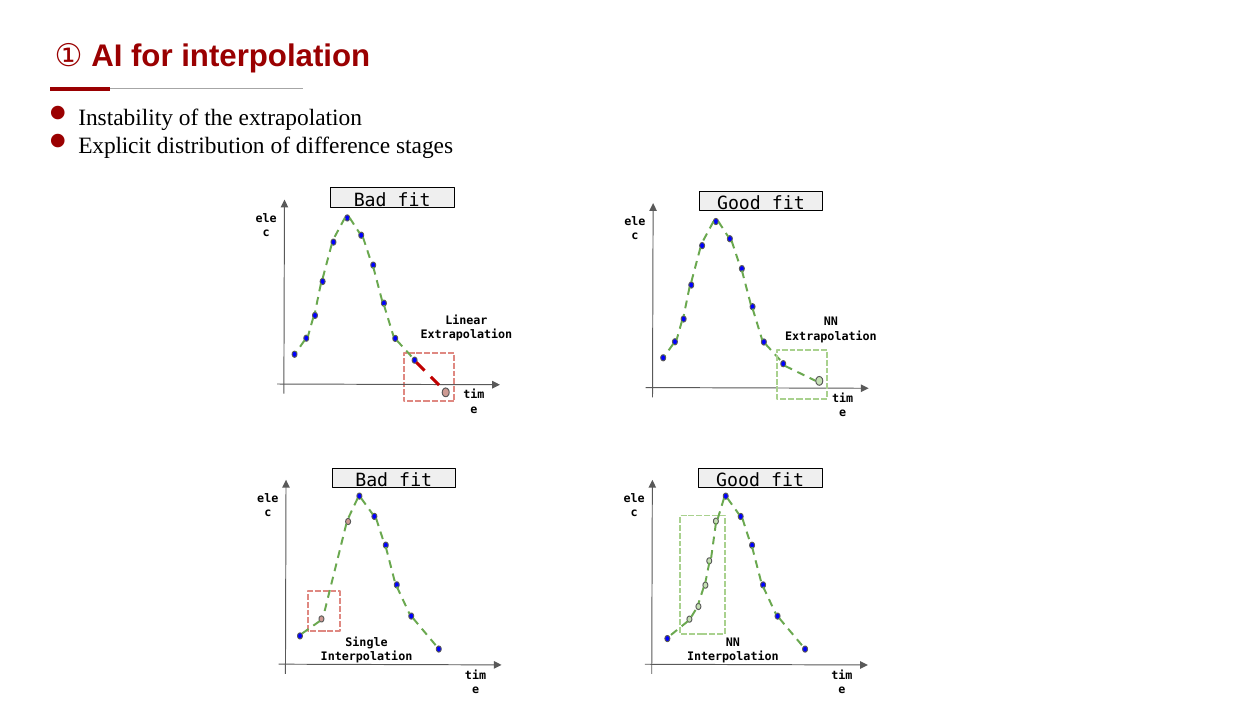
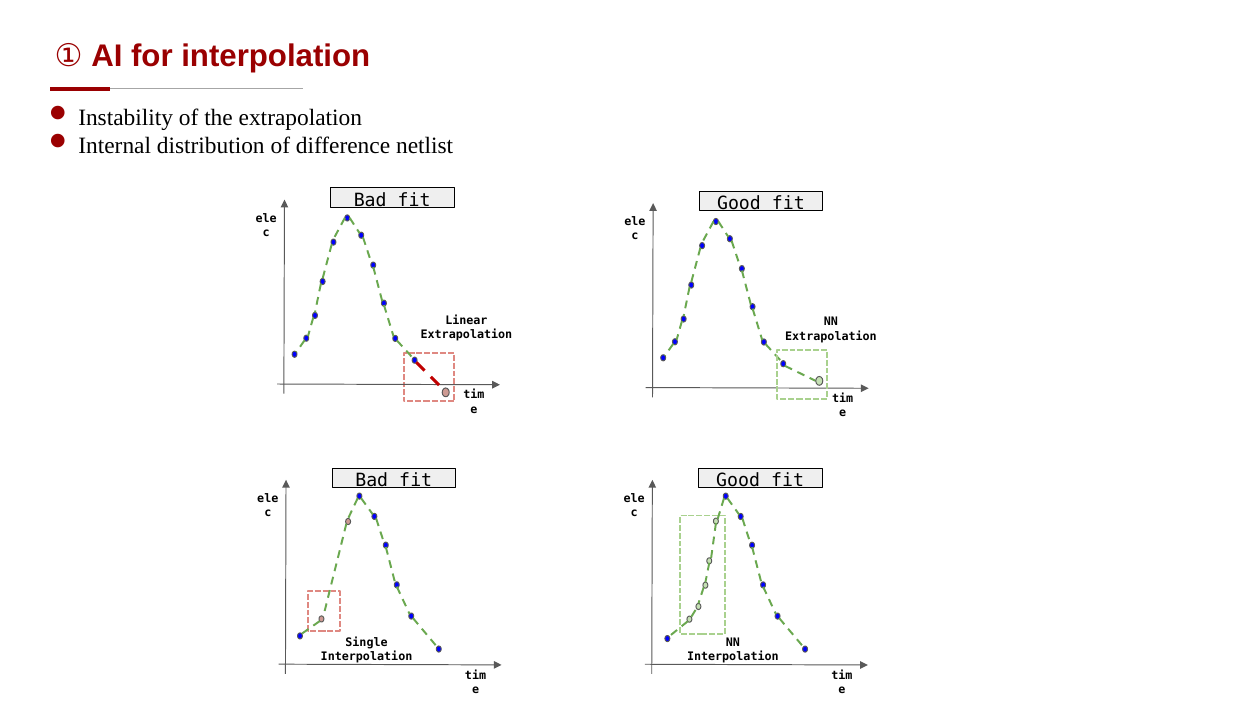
Explicit: Explicit -> Internal (115, 146)
stages: stages -> netlist (425, 146)
